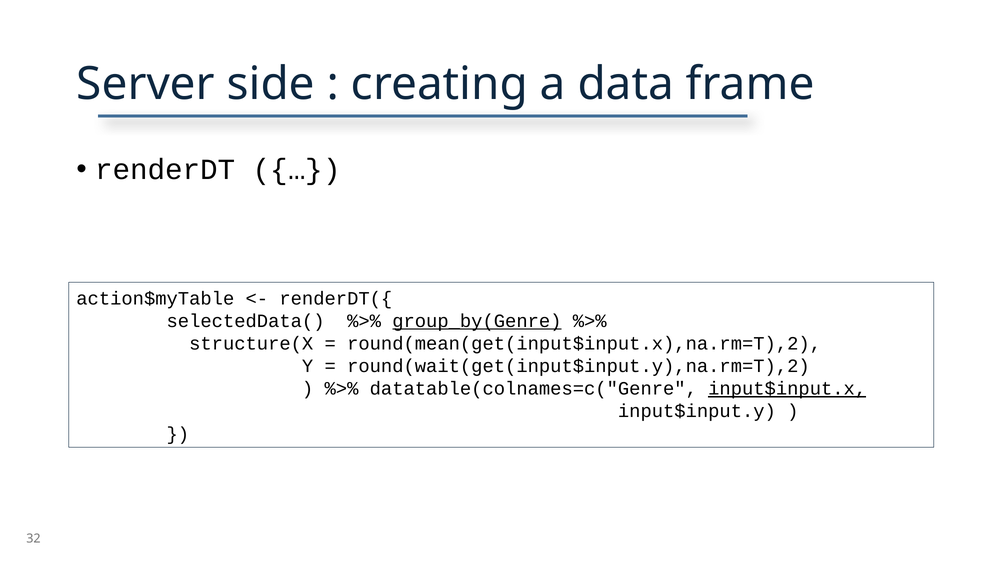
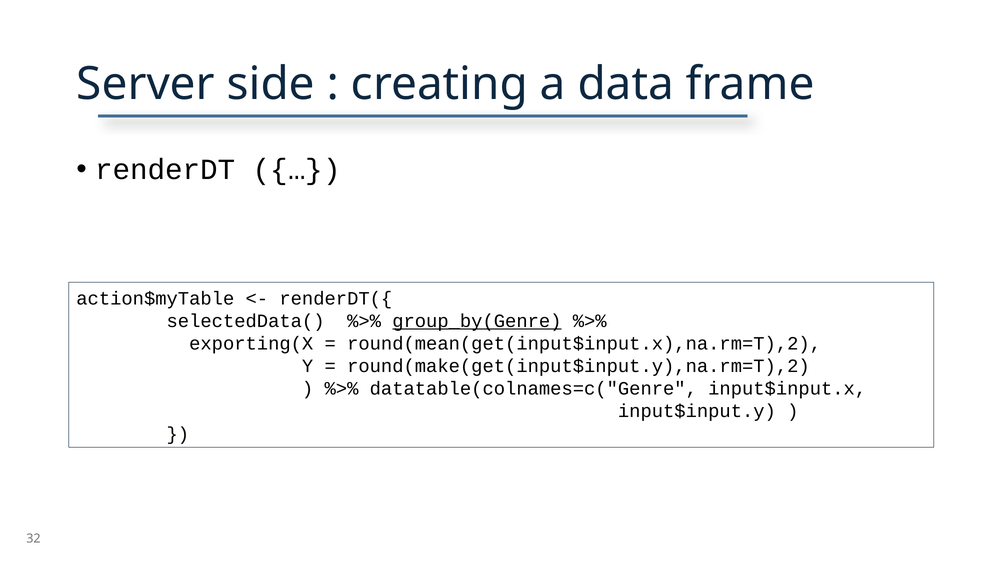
structure(X: structure(X -> exporting(X (251, 344)
round(wait(get(input$input.y),na.rm=T),2: round(wait(get(input$input.y),na.rm=T),2 -> round(make(get(input$input.y),na.rm=T),2 (578, 366)
input$input.x underline: present -> none (787, 389)
